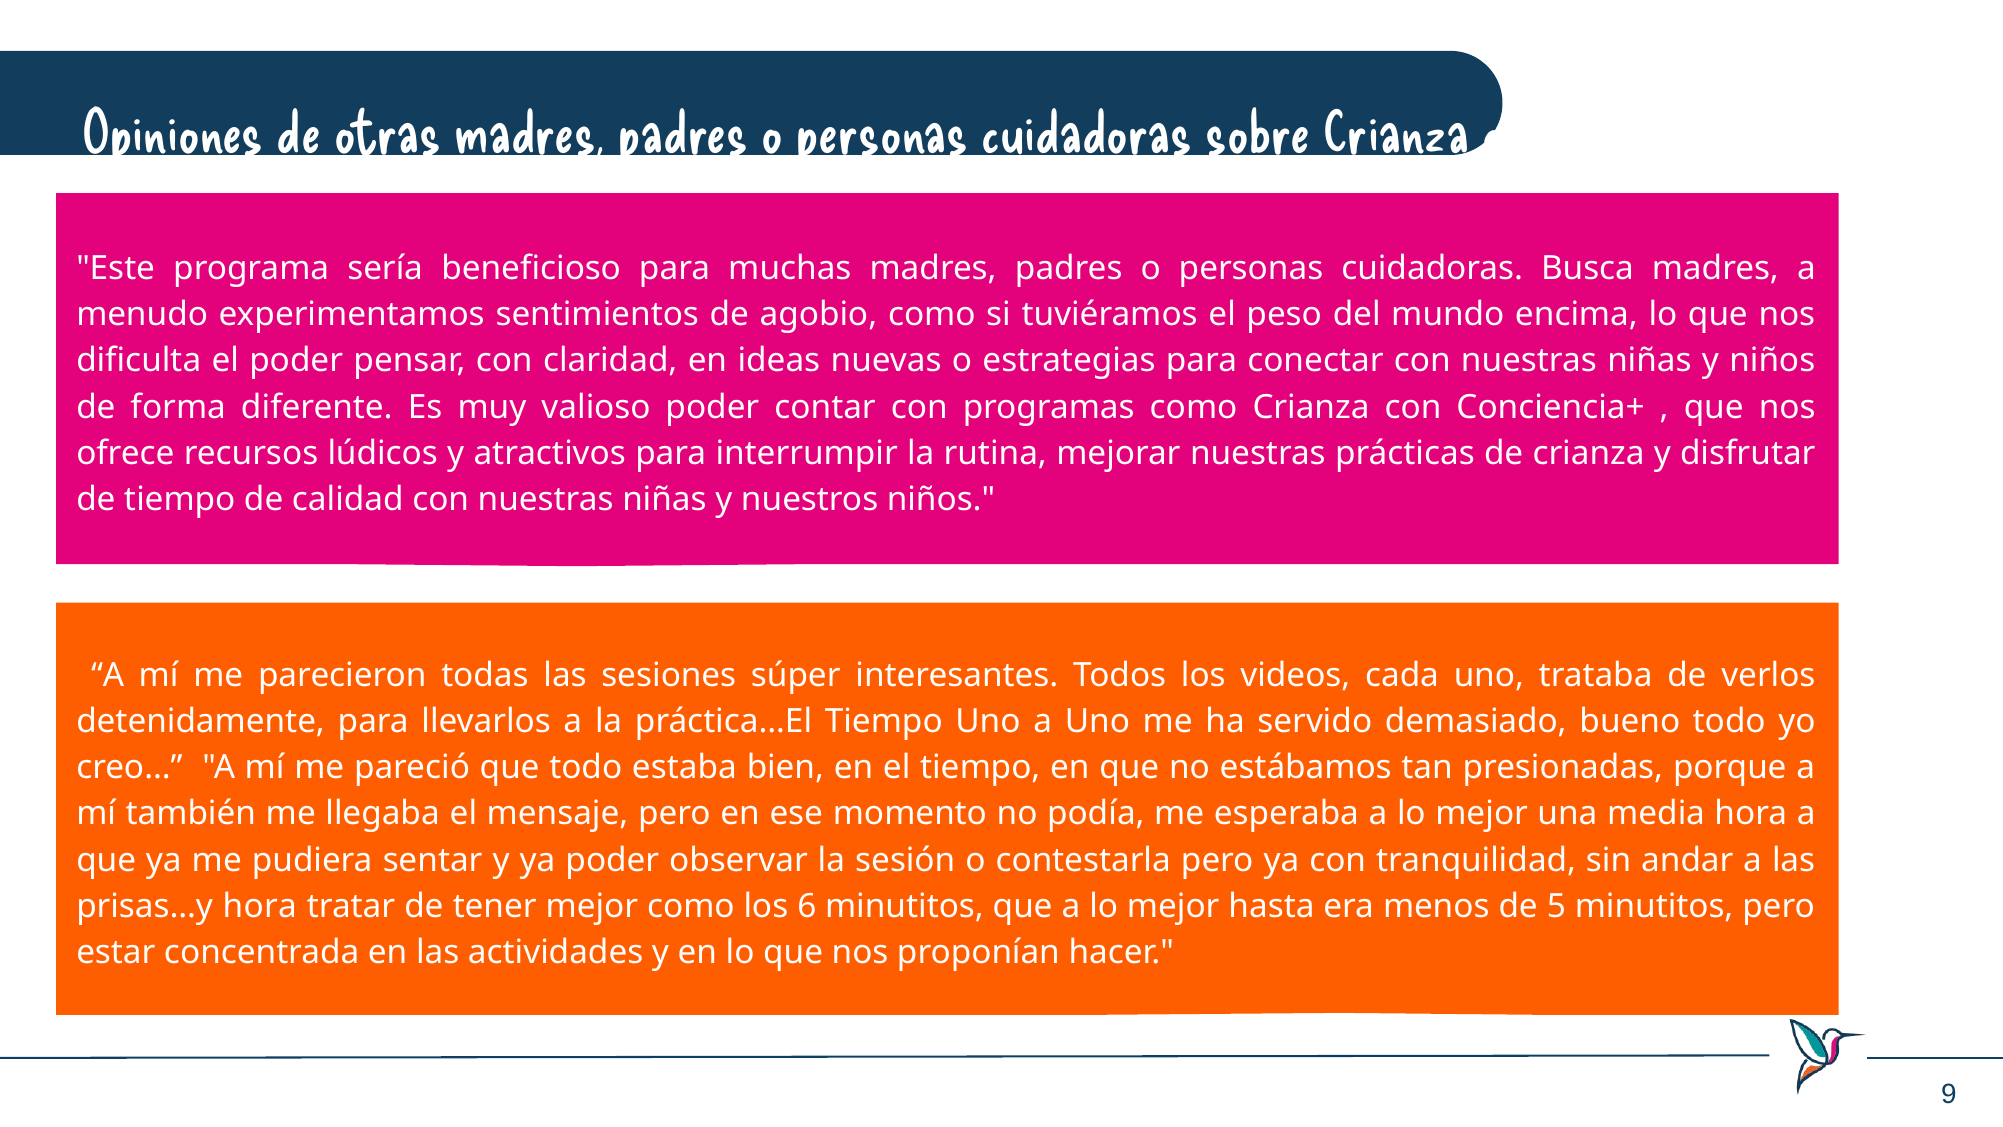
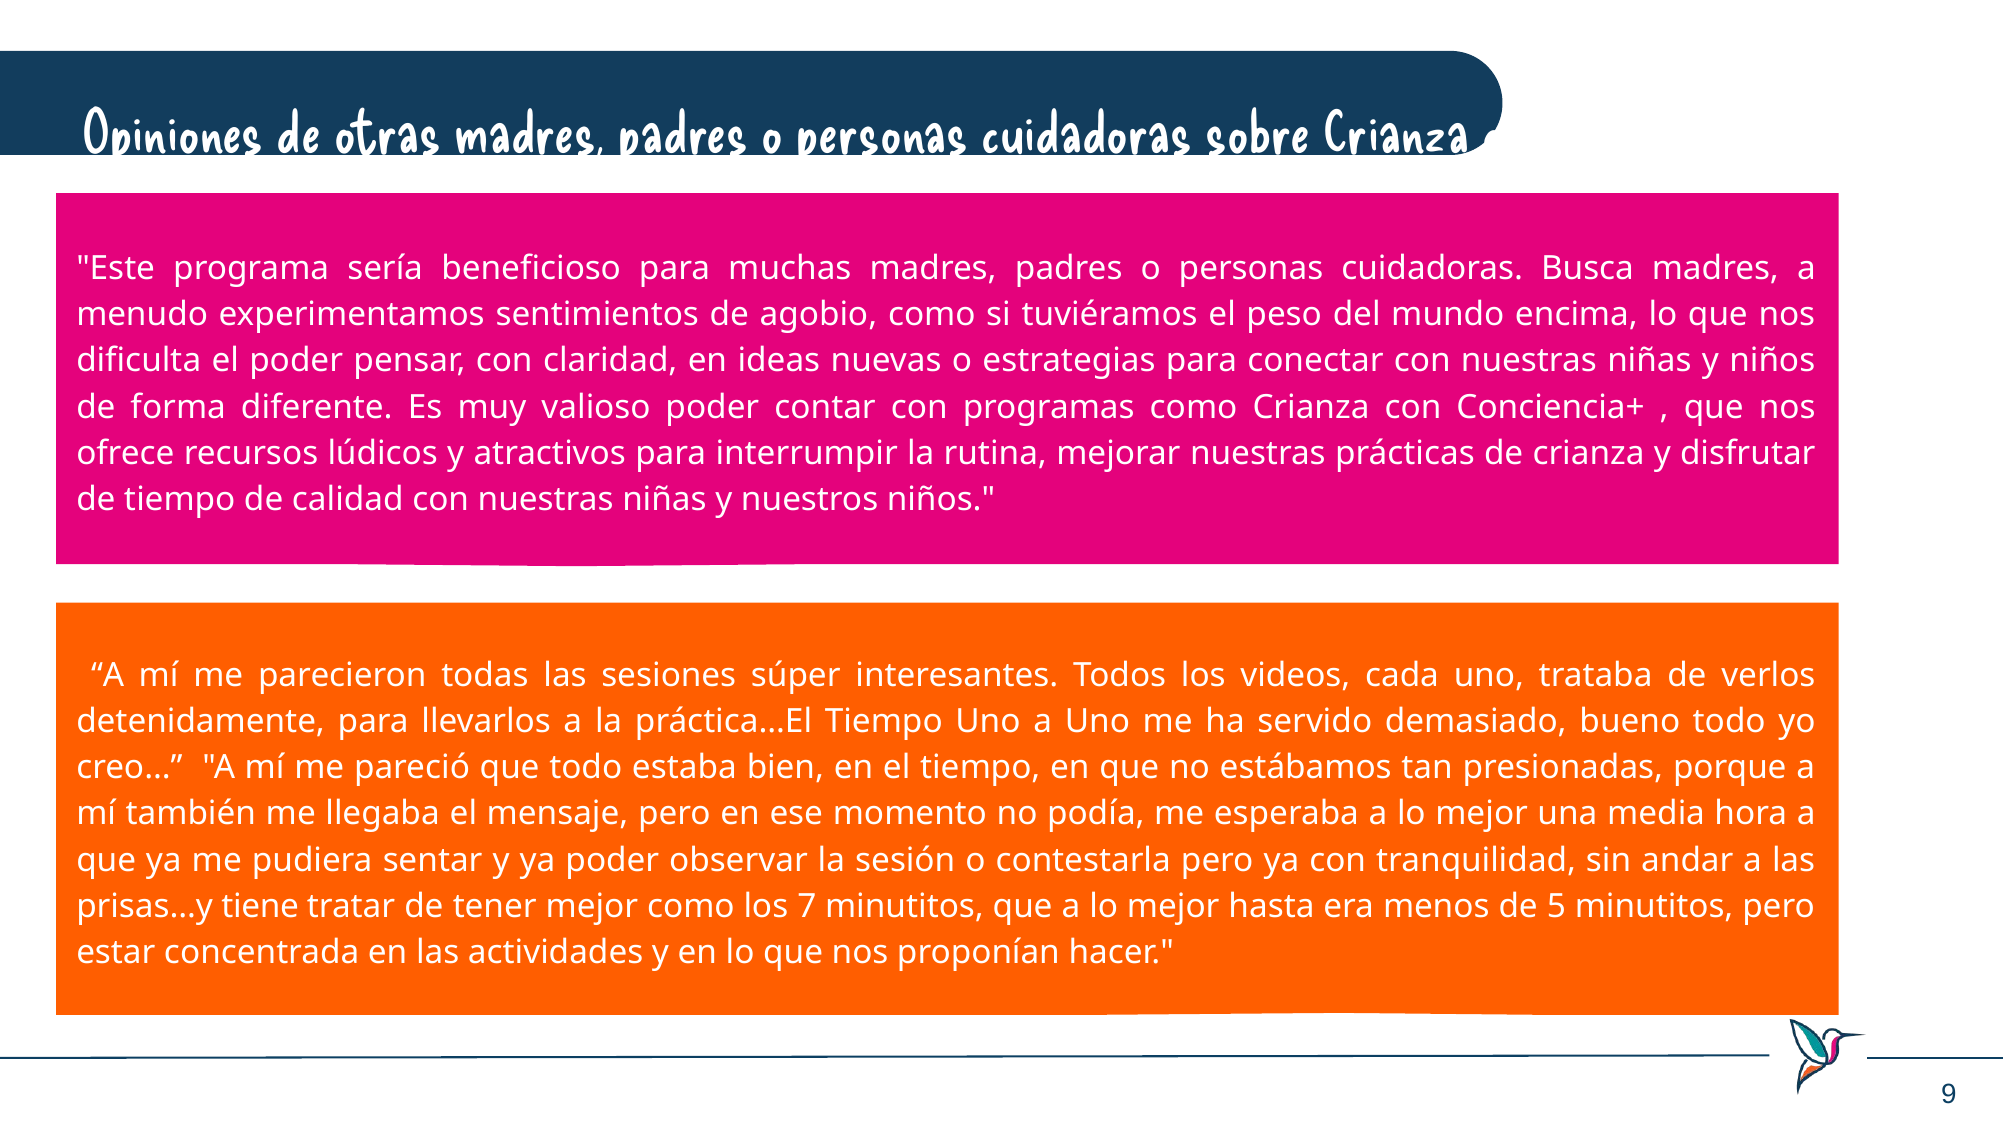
prisas…y hora: hora -> tiene (260, 906)
6: 6 -> 7 (807, 906)
